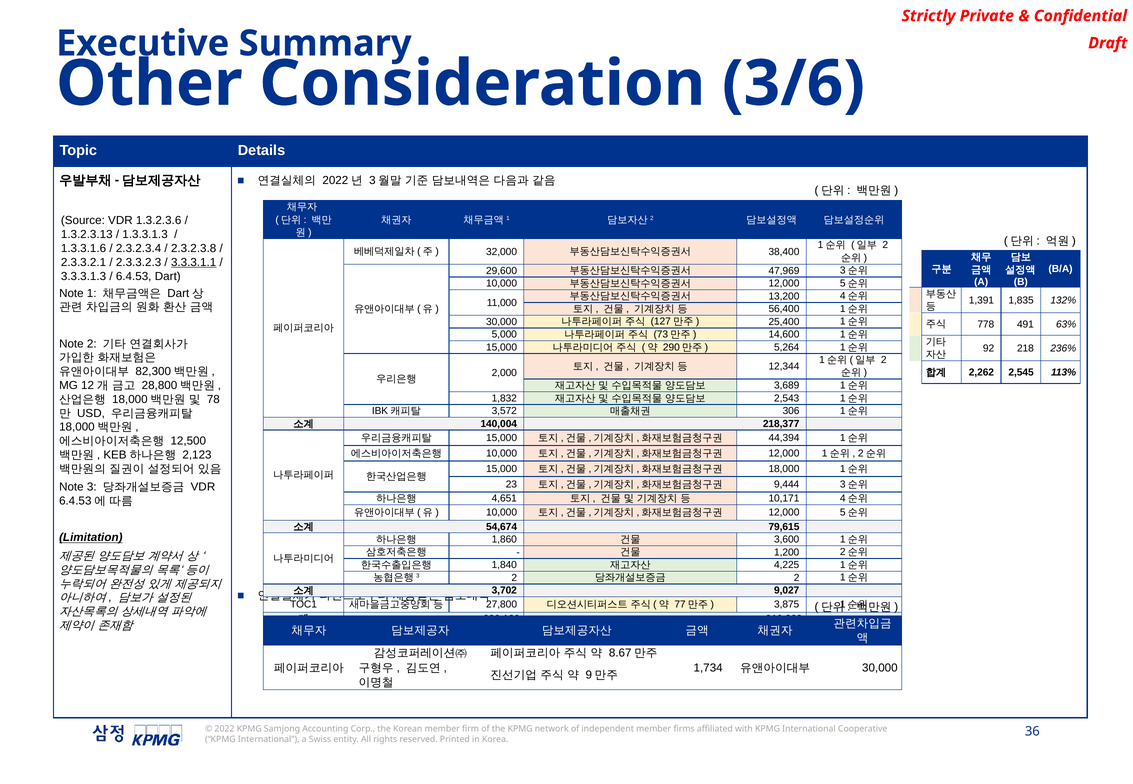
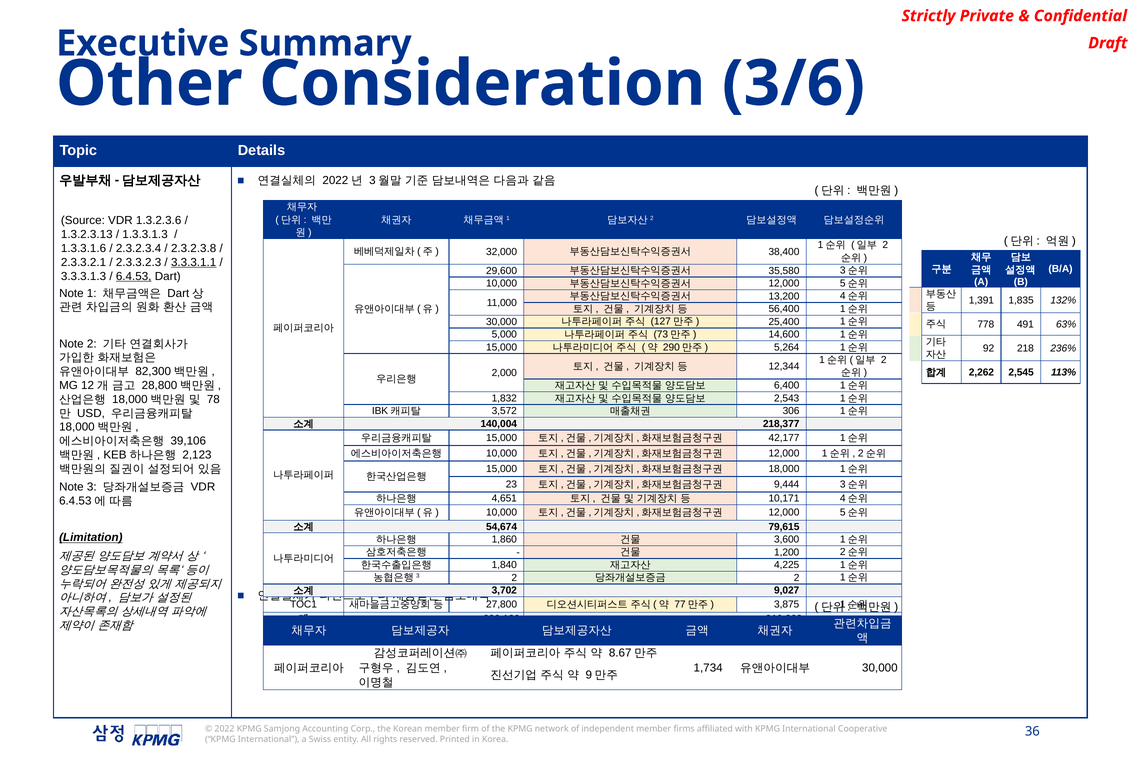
47,969: 47,969 -> 35,580 (784, 271)
6.4.53 underline: none -> present (134, 276)
3,689: 3,689 -> 6,400 (787, 386)
44,394: 44,394 -> 42,177 (784, 438)
12,500: 12,500 -> 39,106 (188, 441)
